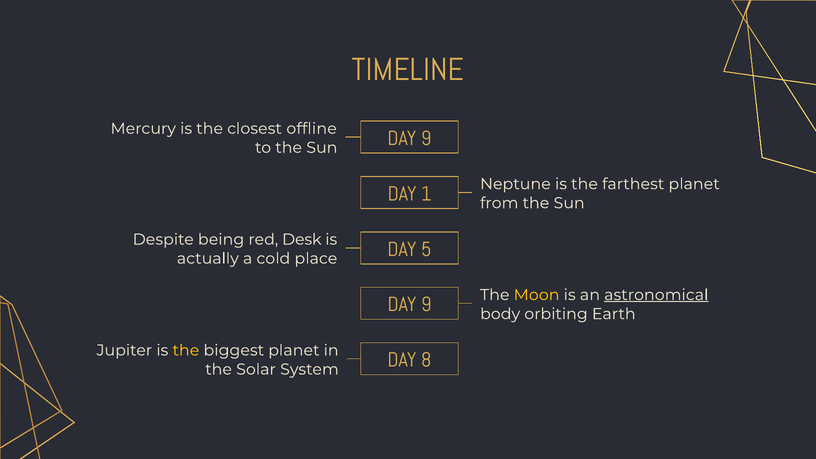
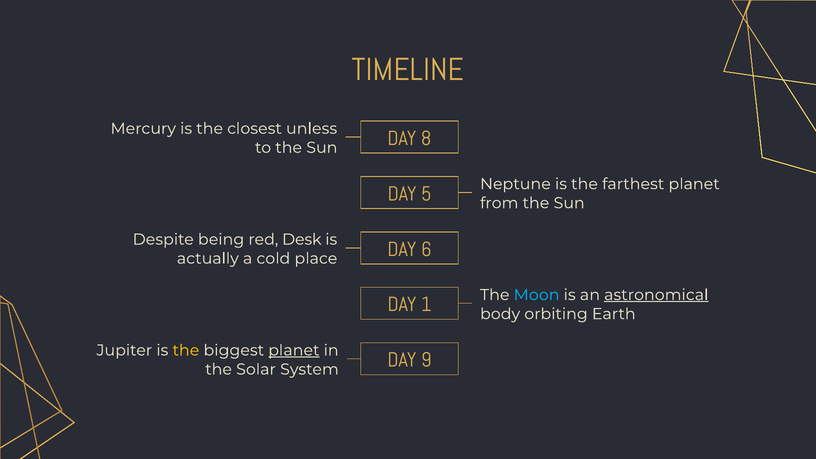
offline: offline -> unless (312, 129)
9: 9 -> 8 (426, 138)
1: 1 -> 5 (426, 194)
5: 5 -> 6 (426, 249)
Moon colour: yellow -> light blue (537, 295)
9: 9 -> 1 (426, 305)
planet underline: none -> present (294, 350)
8: 8 -> 9 (426, 360)
